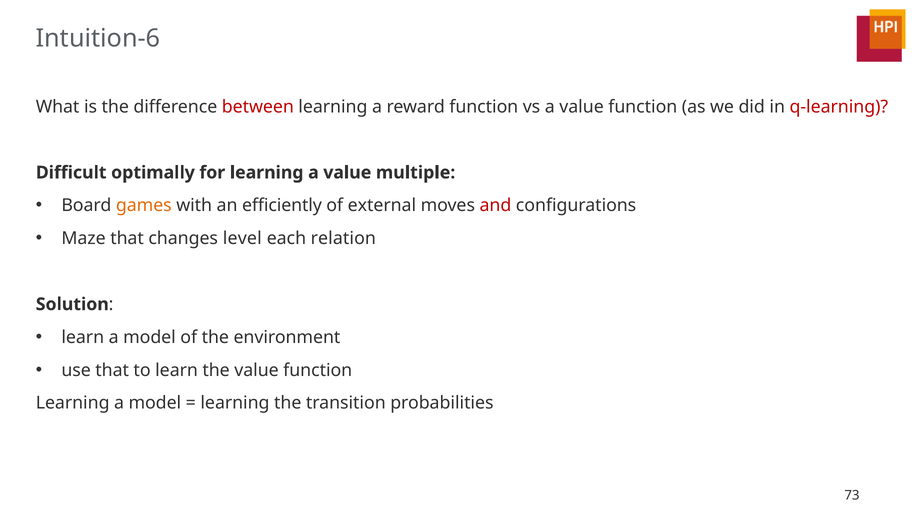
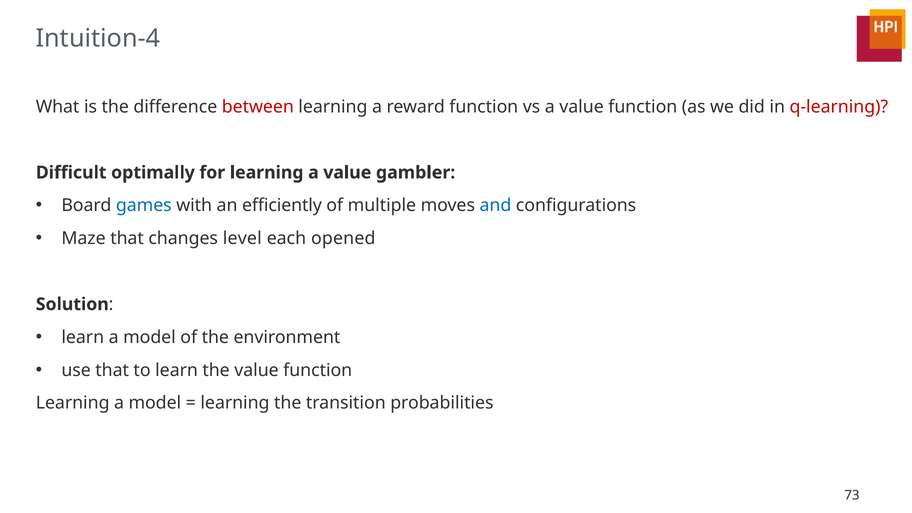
Intuition-6: Intuition-6 -> Intuition-4 (98, 39)
multiple: multiple -> gambler (416, 173)
games colour: orange -> blue (144, 205)
external: external -> multiple (382, 205)
and colour: red -> blue (495, 205)
relation: relation -> opened (343, 238)
